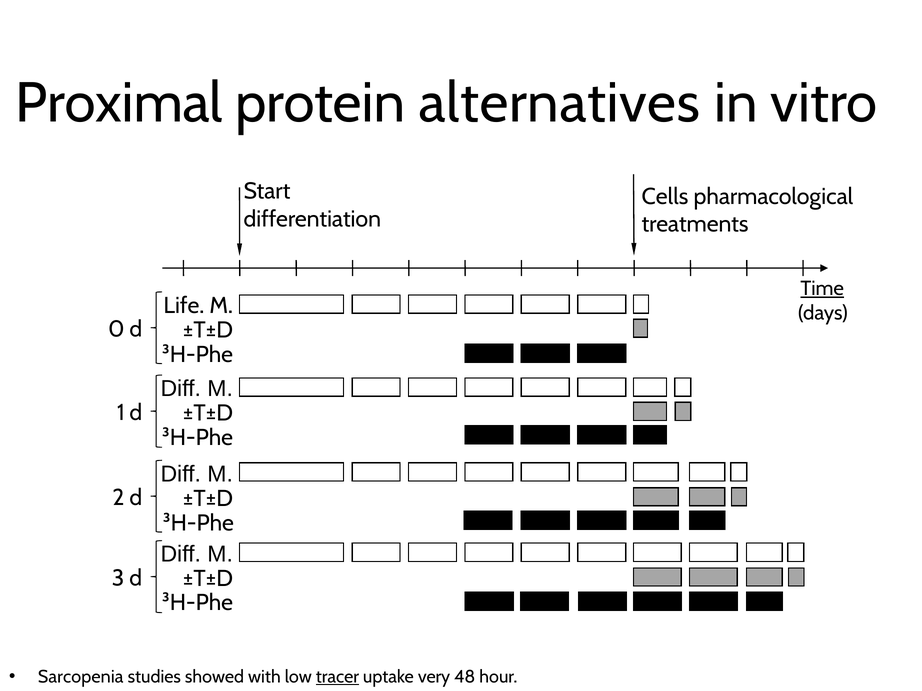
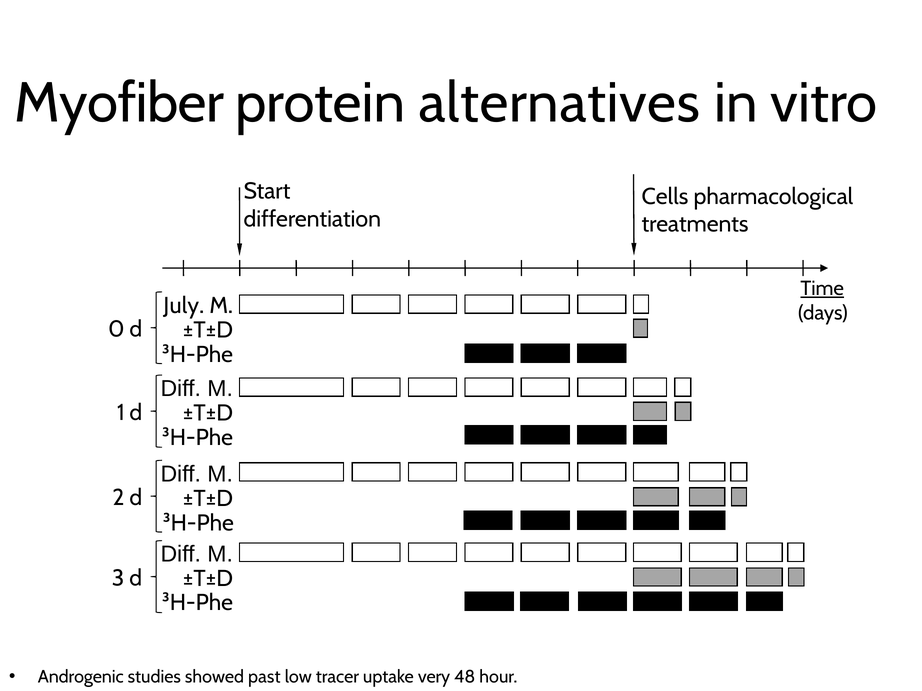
Proximal: Proximal -> Myofiber (119, 103)
Life: Life -> July (184, 306)
Sarcopenia: Sarcopenia -> Androgenic (81, 677)
with: with -> past (264, 677)
tracer underline: present -> none (337, 677)
